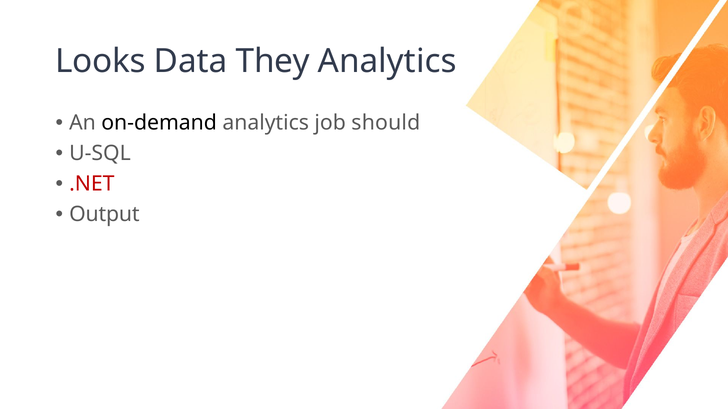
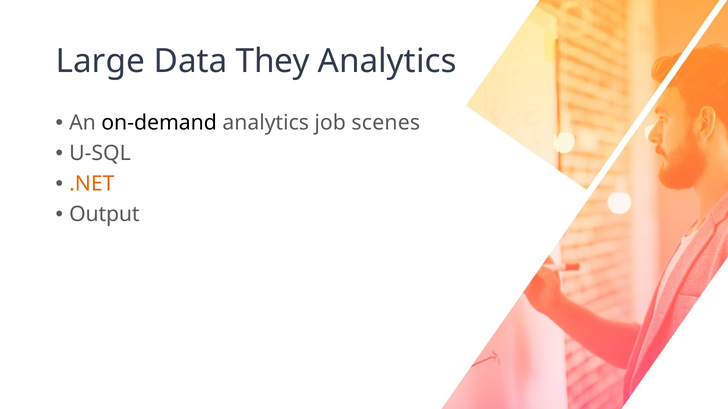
Looks: Looks -> Large (100, 61)
should: should -> scenes (386, 123)
.NET colour: red -> orange (92, 184)
